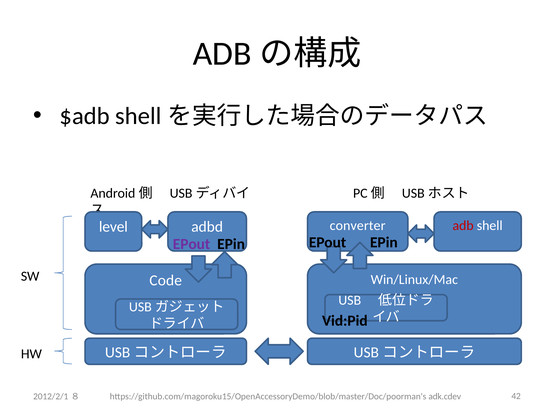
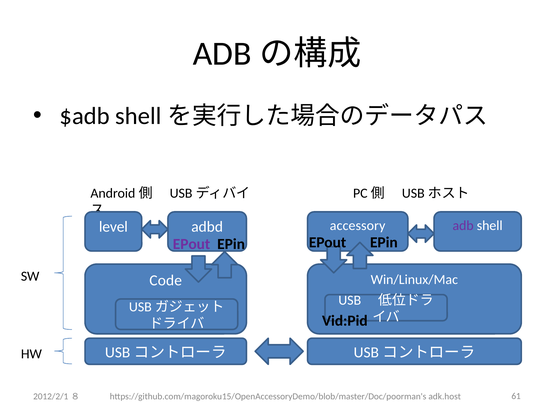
converter: converter -> accessory (358, 226)
adb colour: red -> purple (463, 226)
adk.cdev: adk.cdev -> adk.host (445, 397)
42: 42 -> 61 (516, 397)
